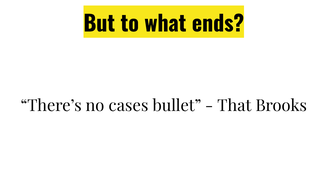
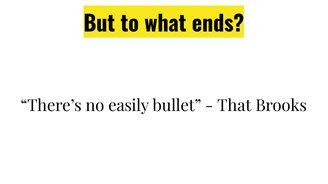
cases: cases -> easily (129, 106)
